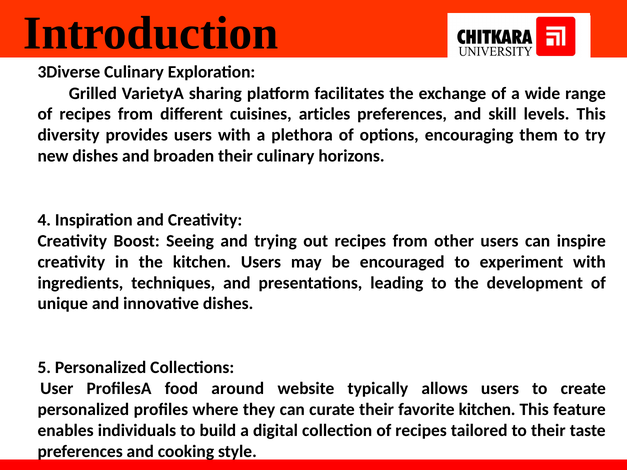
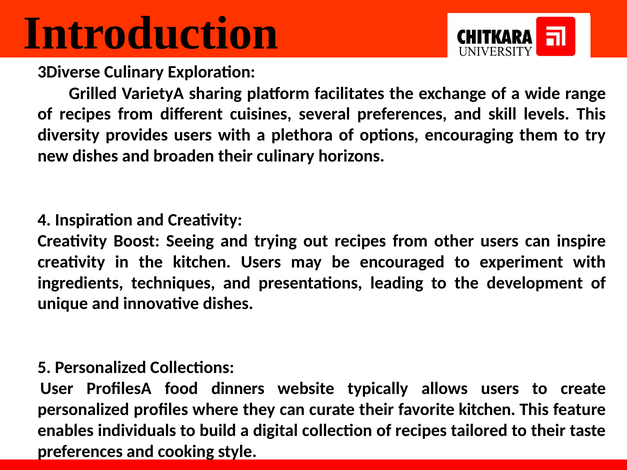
articles: articles -> several (325, 114)
around: around -> dinners (238, 389)
